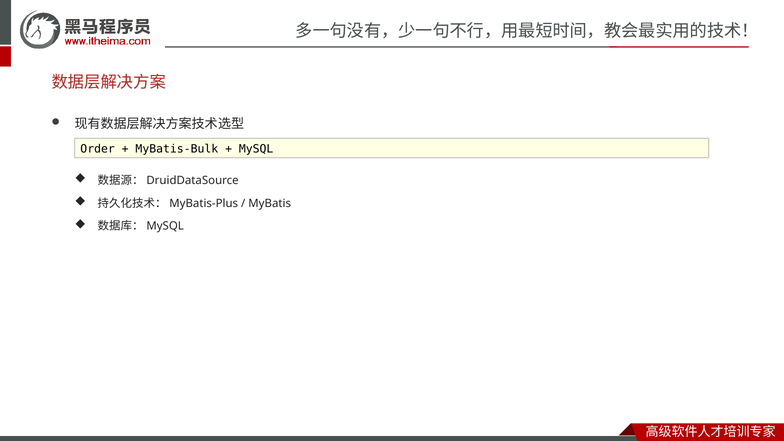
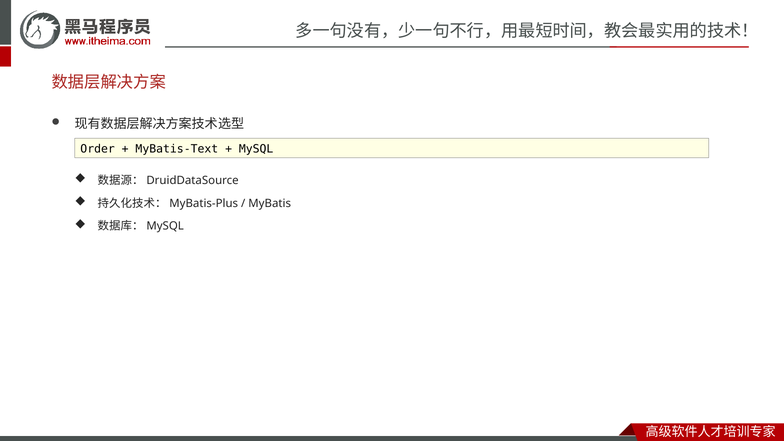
MyBatis-Bulk: MyBatis-Bulk -> MyBatis-Text (177, 149)
